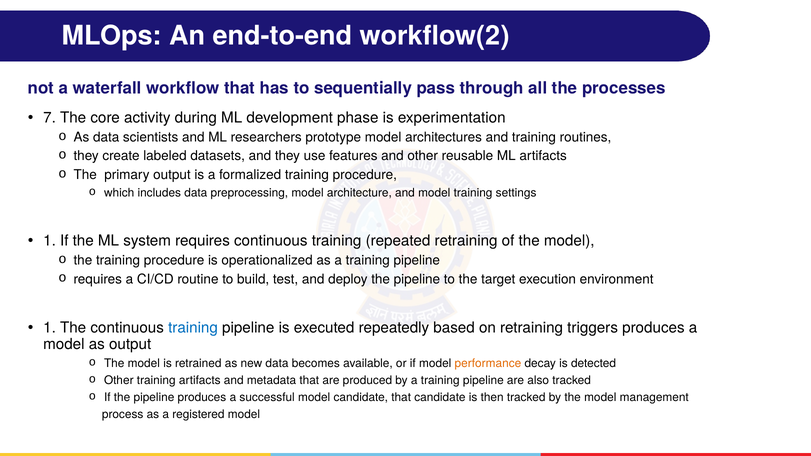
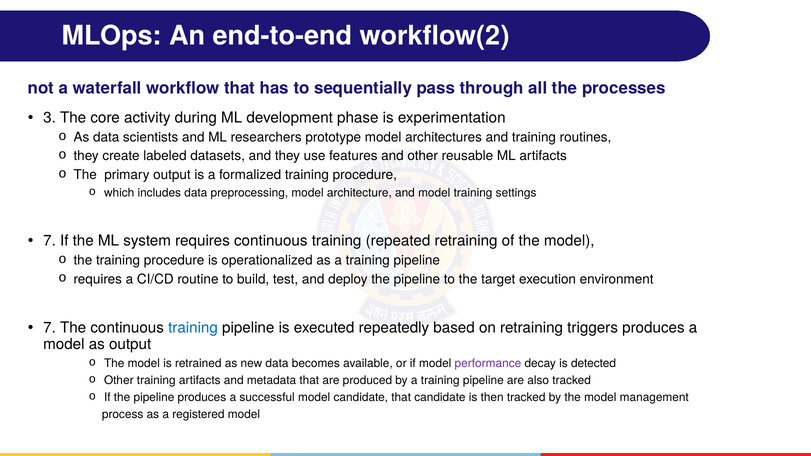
7: 7 -> 3 (50, 118)
1: 1 -> 7 (50, 241)
1: 1 -> 7 (50, 328)
performance colour: orange -> purple (488, 363)
